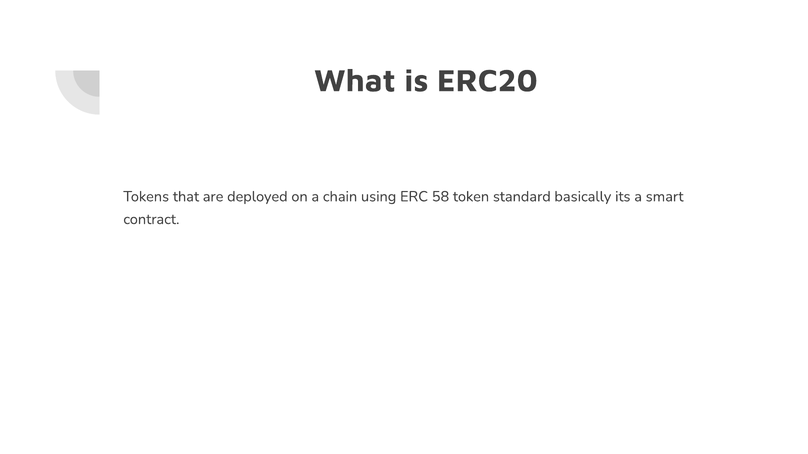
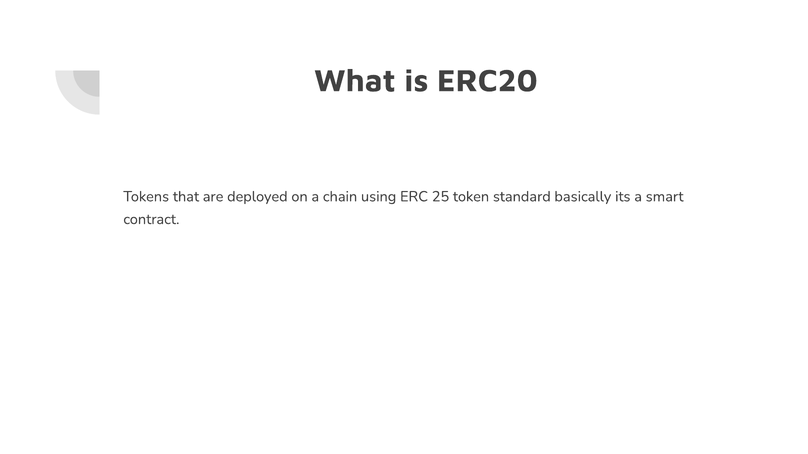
58: 58 -> 25 (441, 197)
